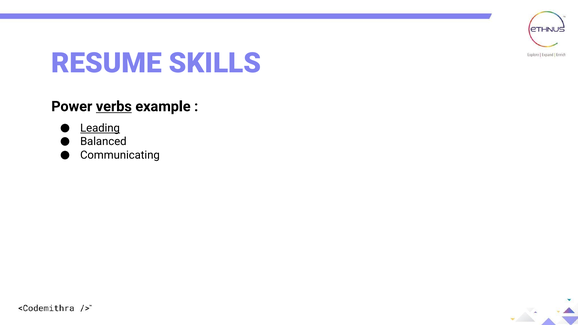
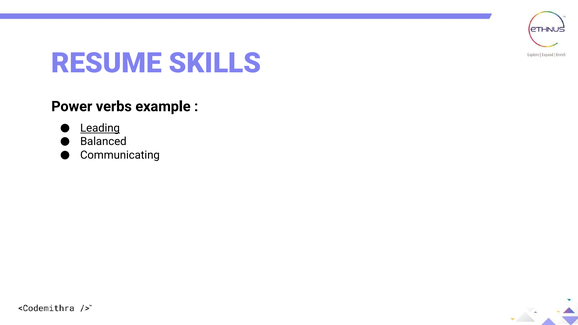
verbs underline: present -> none (114, 106)
